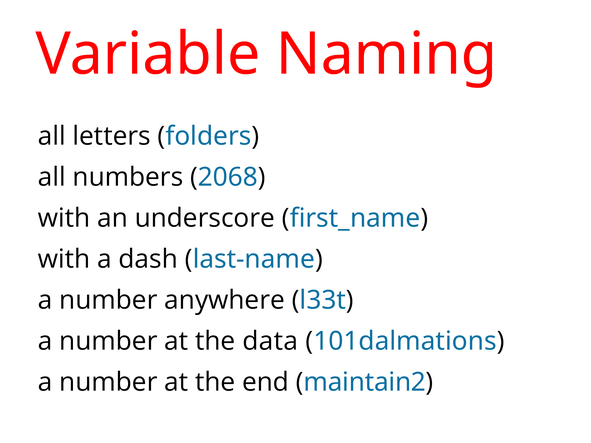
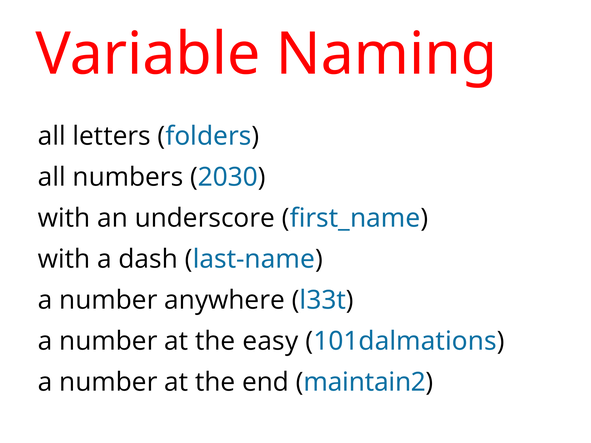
2068: 2068 -> 2030 (228, 177)
data: data -> easy (270, 341)
